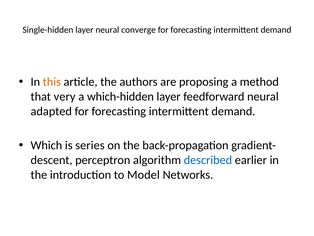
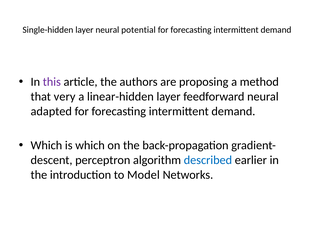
converge: converge -> potential (138, 30)
this colour: orange -> purple (52, 82)
which-hidden: which-hidden -> linear-hidden (120, 96)
is series: series -> which (90, 145)
